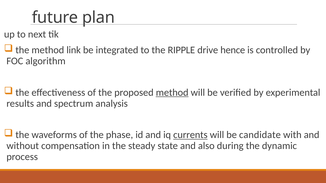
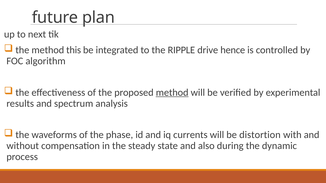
link: link -> this (74, 50)
currents underline: present -> none (190, 135)
candidate: candidate -> distortion (260, 135)
